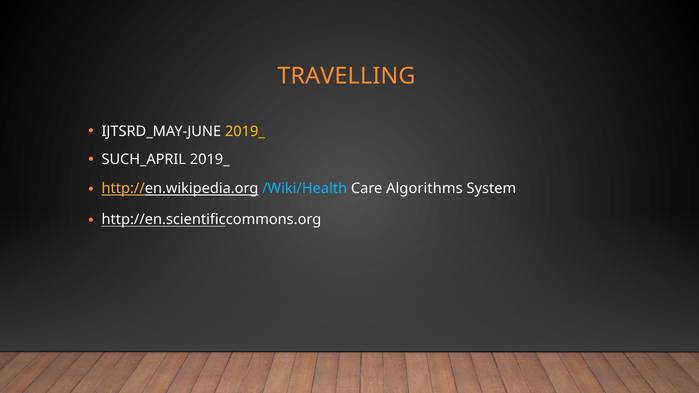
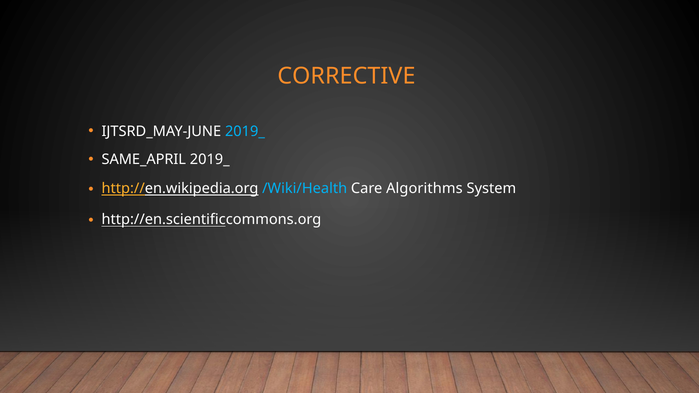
TRAVELLING: TRAVELLING -> CORRECTIVE (346, 76)
2019_ colour: yellow -> light blue (245, 131)
SUCH_APRIL: SUCH_APRIL -> SAME_APRIL (144, 160)
